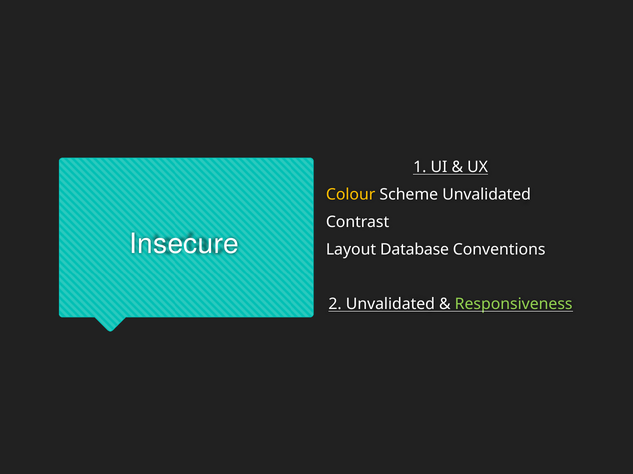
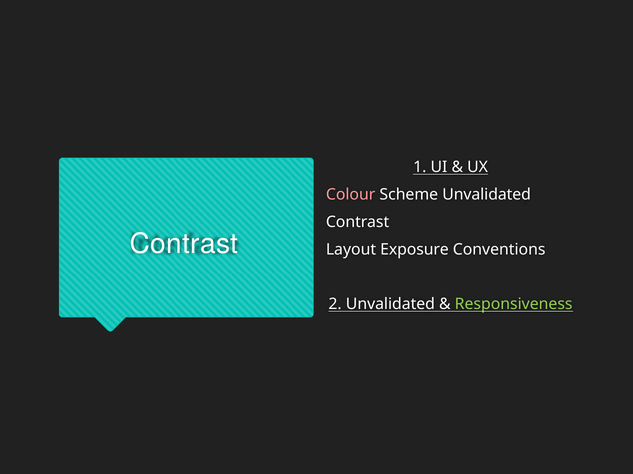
Colour colour: yellow -> pink (351, 195)
Insecure: Insecure -> Contrast (184, 244)
Database: Database -> Exposure (415, 250)
